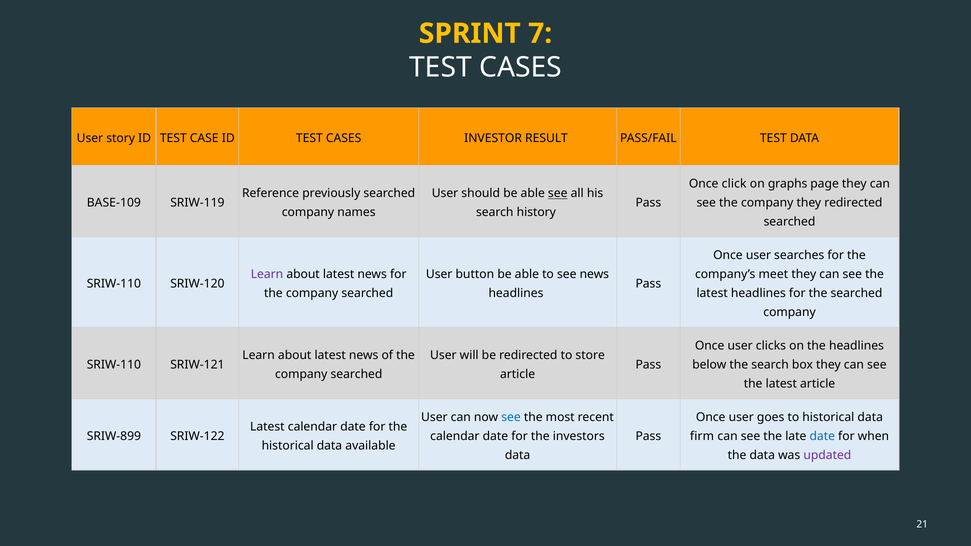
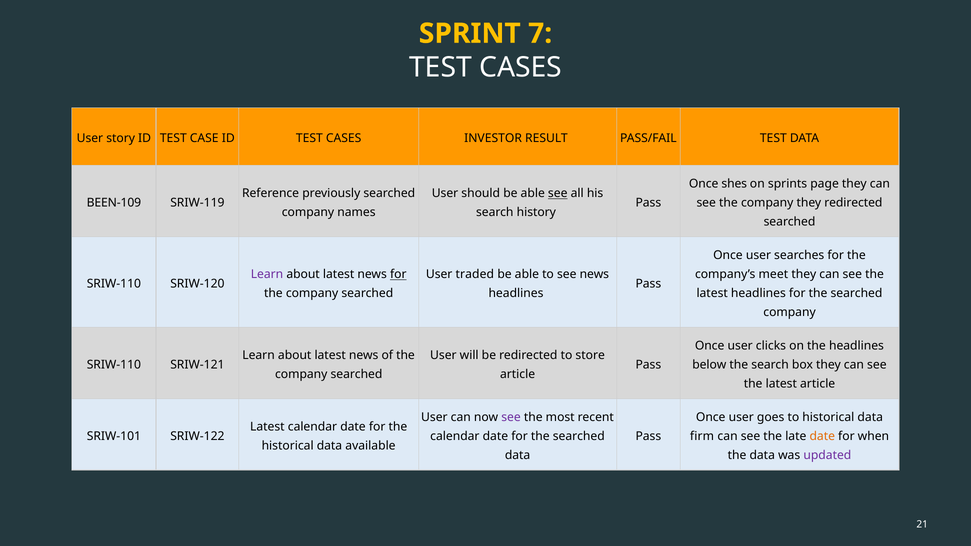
click: click -> shes (734, 184)
graphs: graphs -> sprints (788, 184)
BASE-109: BASE-109 -> BEEN-109 (114, 203)
for underline: none -> present (398, 275)
button: button -> traded (475, 275)
see colour: blue -> purple (511, 417)
SRIW-899: SRIW-899 -> SRIW-101 (114, 436)
date for the investors: investors -> searched (579, 436)
date colour: blue -> orange (822, 436)
